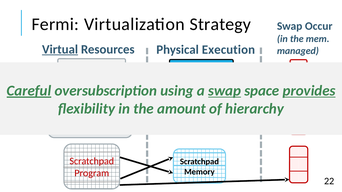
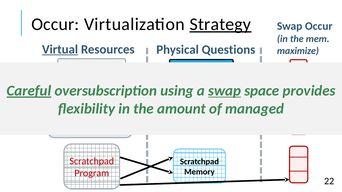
Fermi: Fermi -> Occur (55, 24)
Strategy underline: none -> present (220, 24)
Execution: Execution -> Questions (229, 50)
managed: managed -> maximize (298, 51)
provides underline: present -> none (309, 91)
hierarchy: hierarchy -> managed (255, 109)
